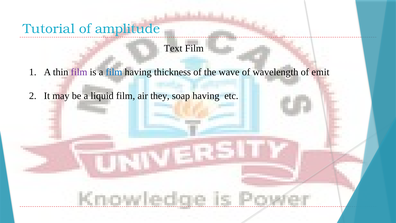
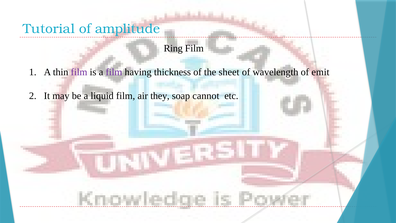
Text: Text -> Ring (173, 48)
film colour: blue -> purple (114, 72)
wave: wave -> sheet (229, 72)
soap having: having -> cannot (206, 96)
